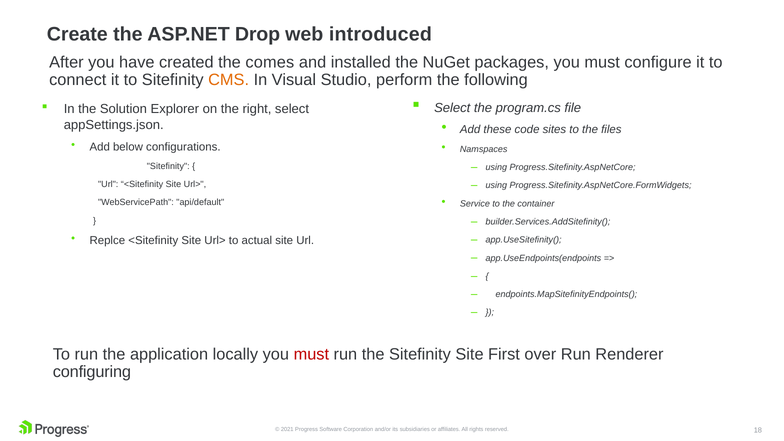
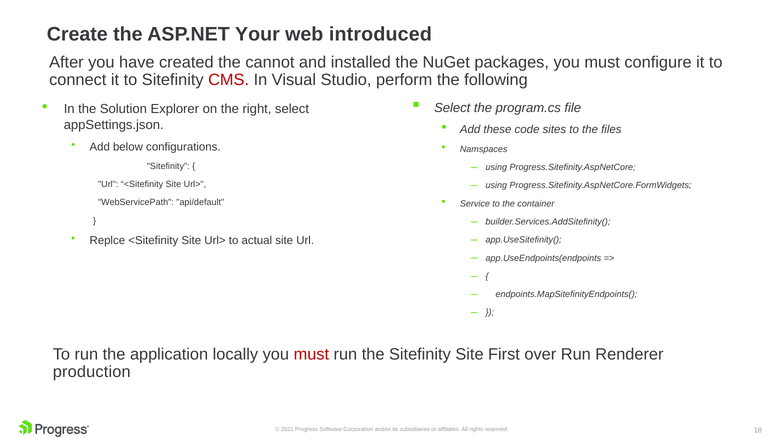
Drop: Drop -> Your (257, 34)
comes: comes -> cannot (270, 62)
CMS colour: orange -> red (229, 80)
configuring: configuring -> production (92, 372)
